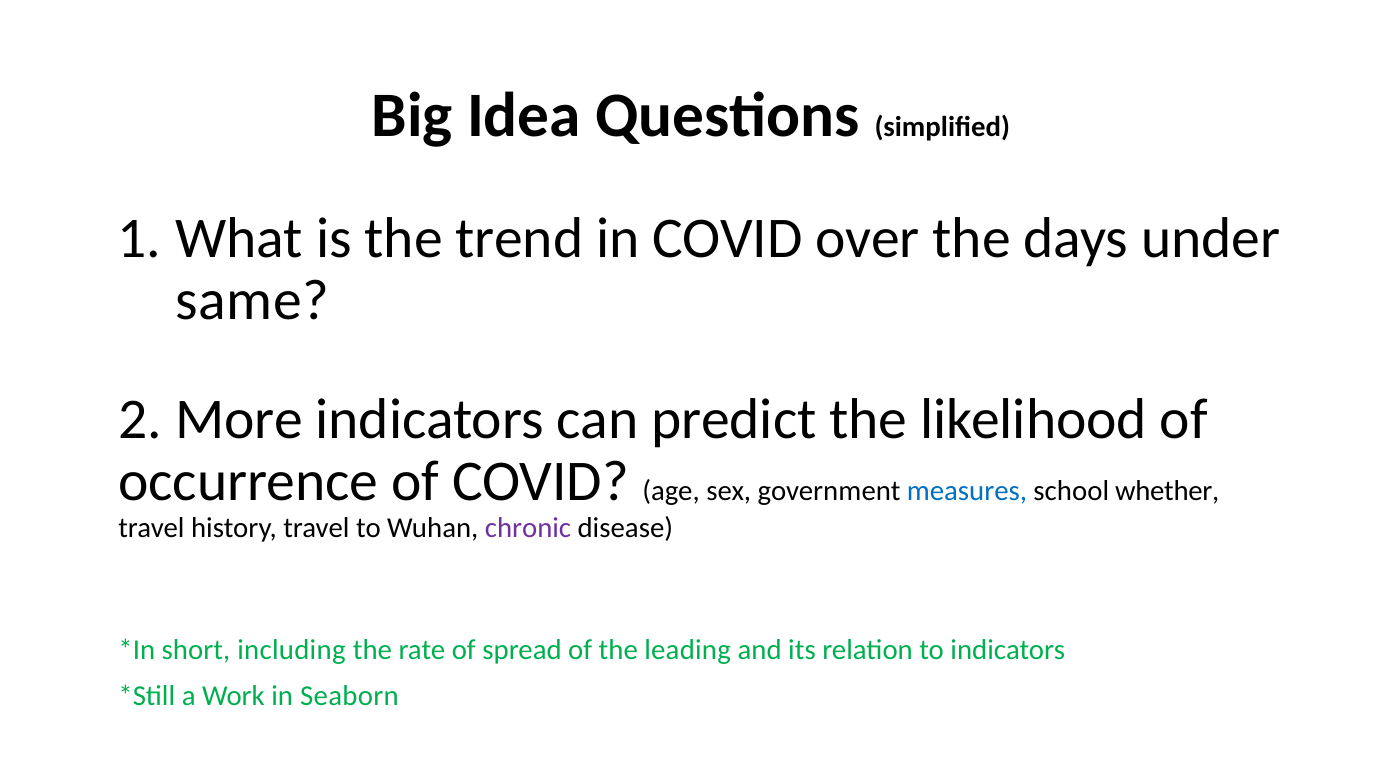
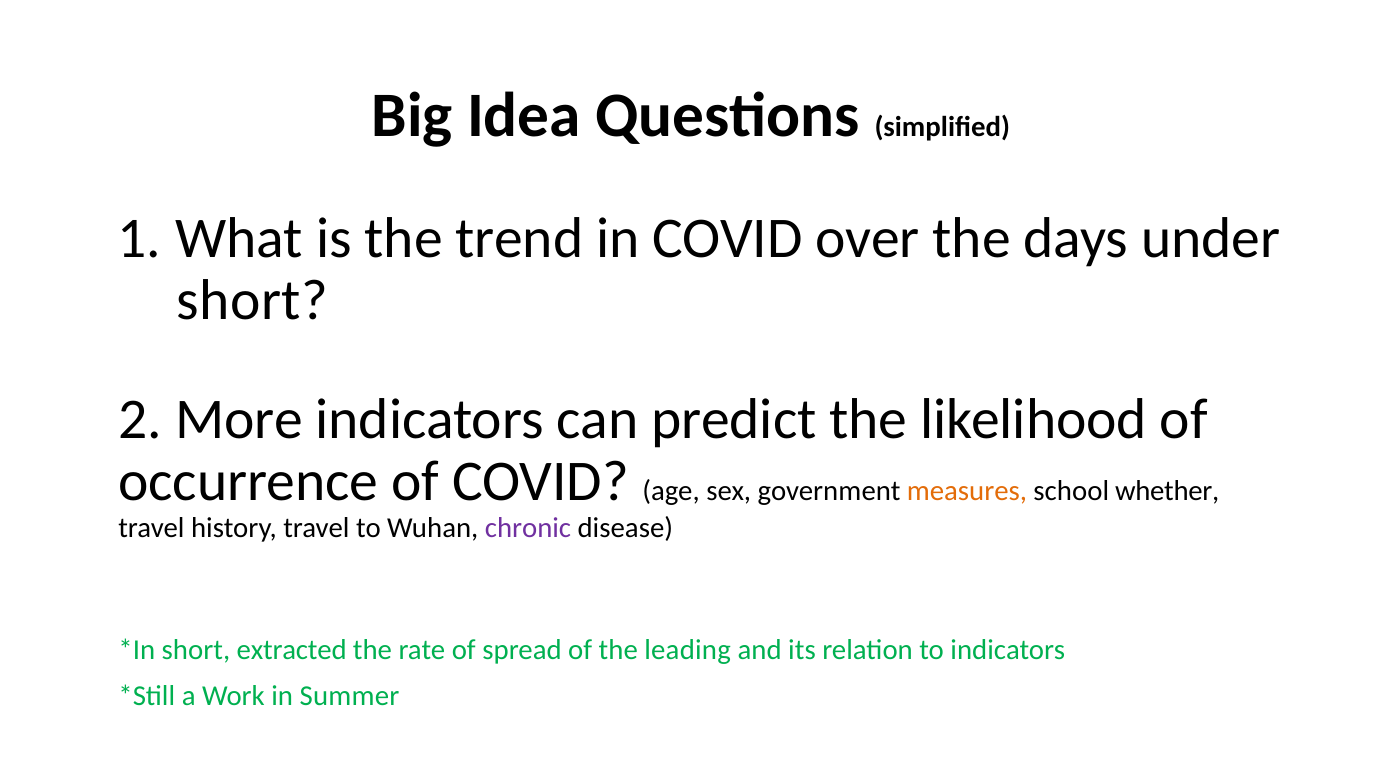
same: same -> short (252, 300)
measures colour: blue -> orange (967, 491)
including: including -> extracted (292, 650)
Seaborn: Seaborn -> Summer (349, 696)
